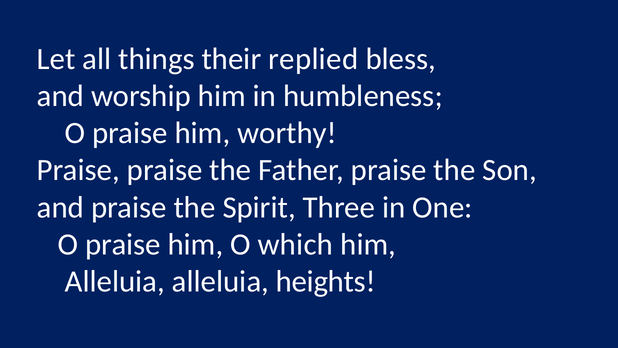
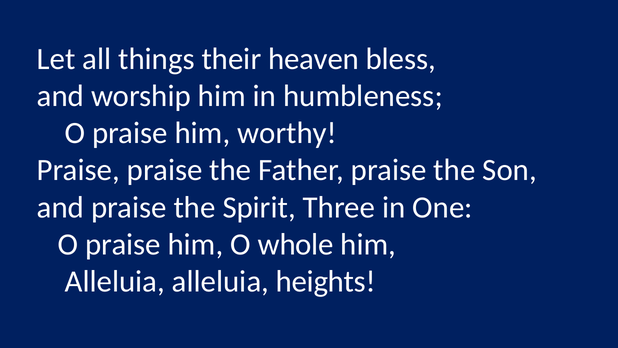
replied: replied -> heaven (314, 59)
which: which -> whole (296, 244)
